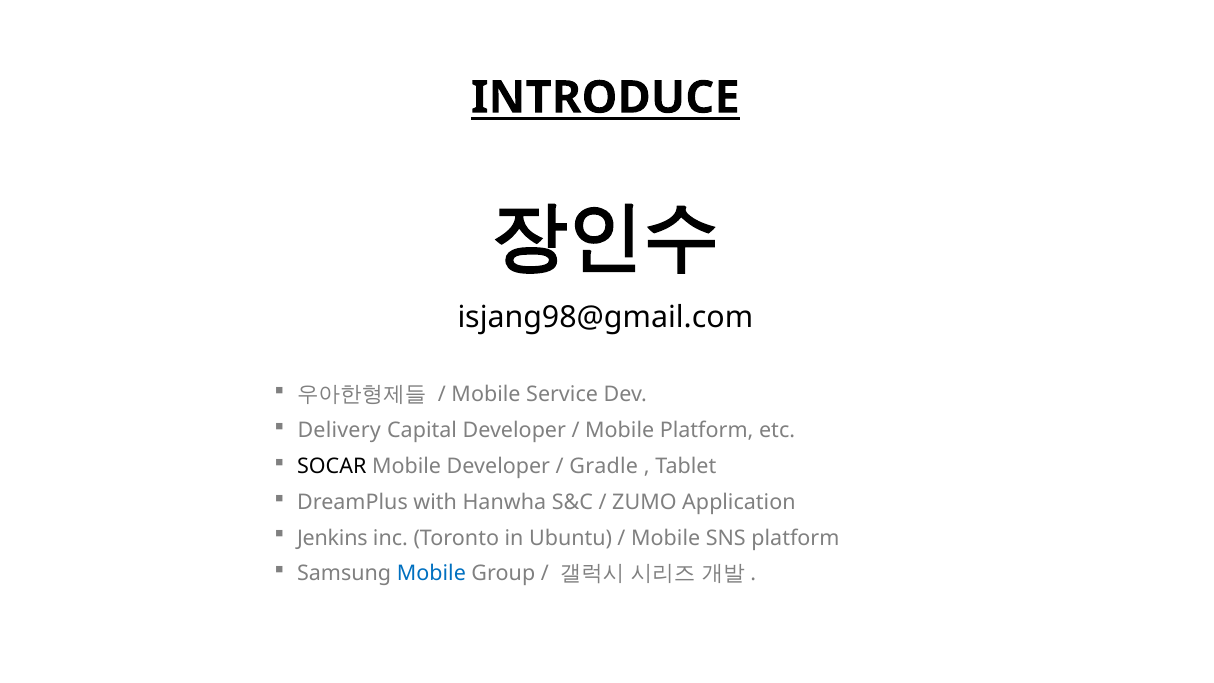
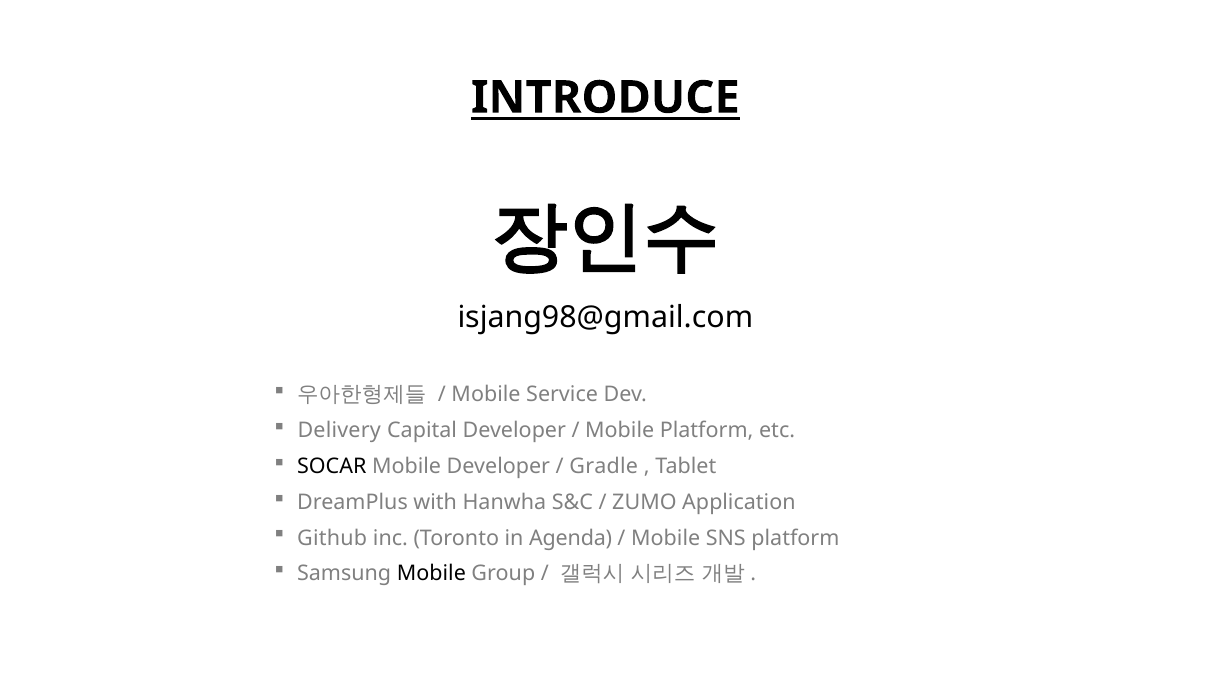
Jenkins: Jenkins -> Github (332, 538)
Ubuntu: Ubuntu -> Agenda (571, 538)
Mobile colour: blue -> black (431, 574)
